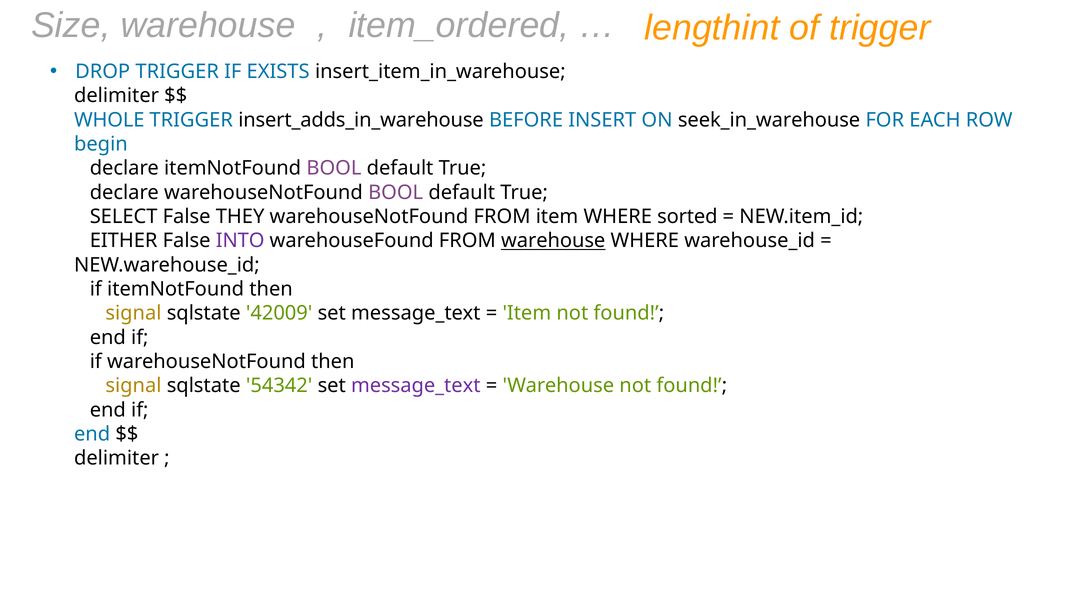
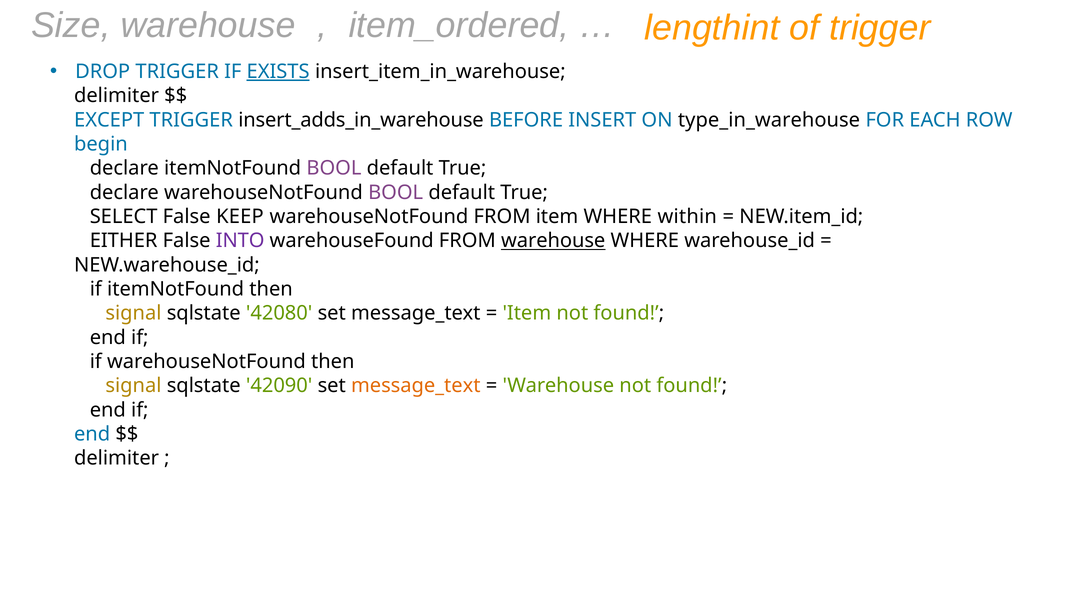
EXISTS underline: none -> present (278, 72)
WHOLE: WHOLE -> EXCEPT (109, 120)
seek_in_warehouse: seek_in_warehouse -> type_in_warehouse (769, 120)
THEY: THEY -> KEEP (240, 216)
sorted: sorted -> within (687, 216)
42009: 42009 -> 42080 (279, 313)
54342: 54342 -> 42090 (279, 385)
message_text colour: purple -> orange (416, 385)
